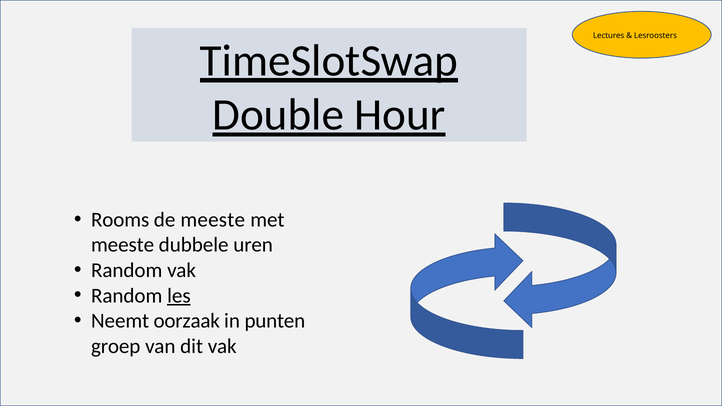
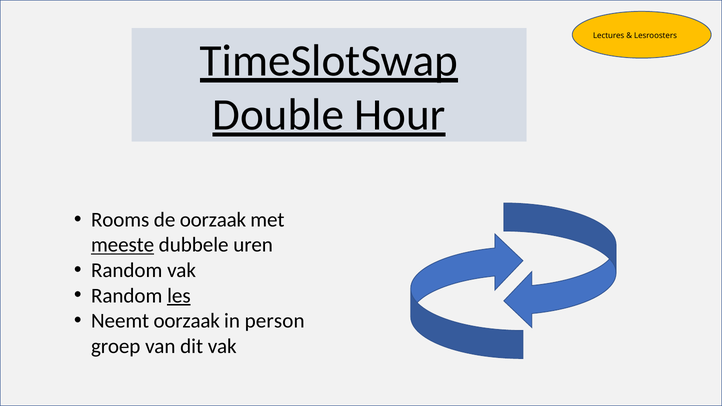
de meeste: meeste -> oorzaak (213, 220)
meeste underline: none -> present (123, 245)
punten: punten -> person (275, 321)
